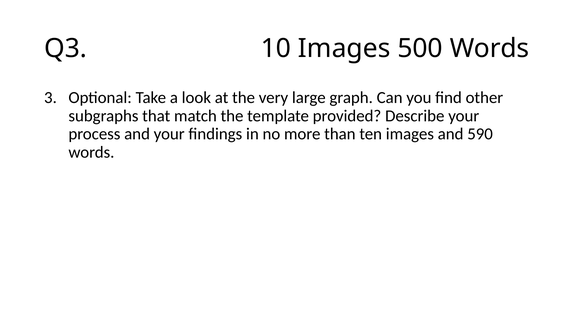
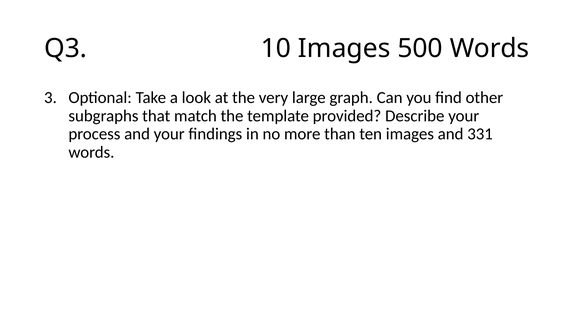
590: 590 -> 331 (480, 134)
